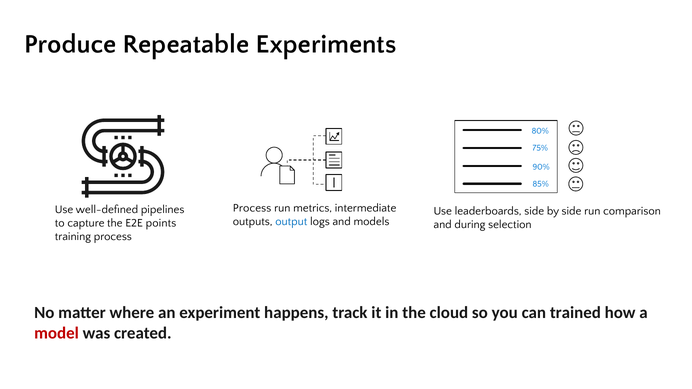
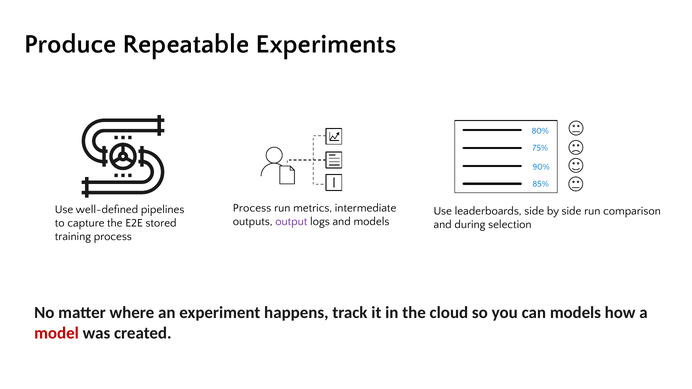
output colour: blue -> purple (291, 222)
points: points -> stored (161, 223)
can trained: trained -> models (575, 313)
